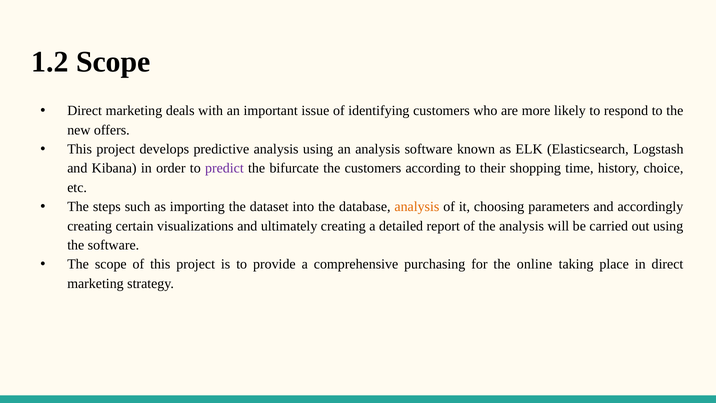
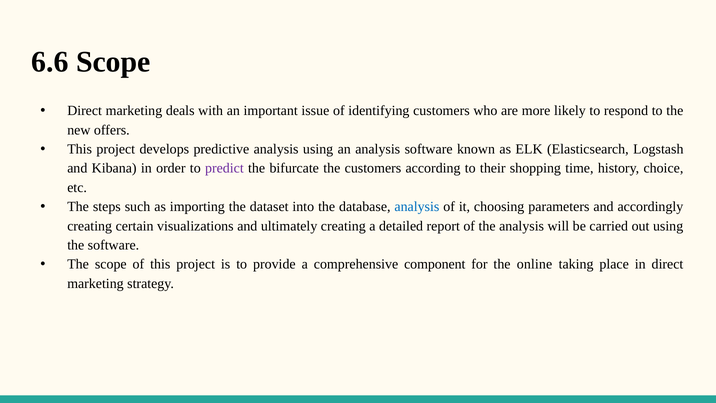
1.2: 1.2 -> 6.6 (50, 62)
analysis colour: orange -> blue (417, 207)
purchasing: purchasing -> component (435, 264)
